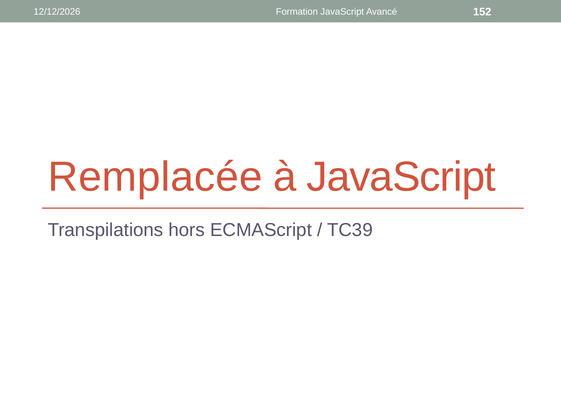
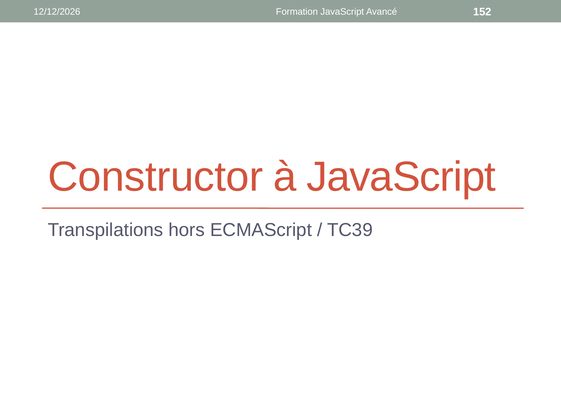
Remplacée: Remplacée -> Constructor (155, 177)
